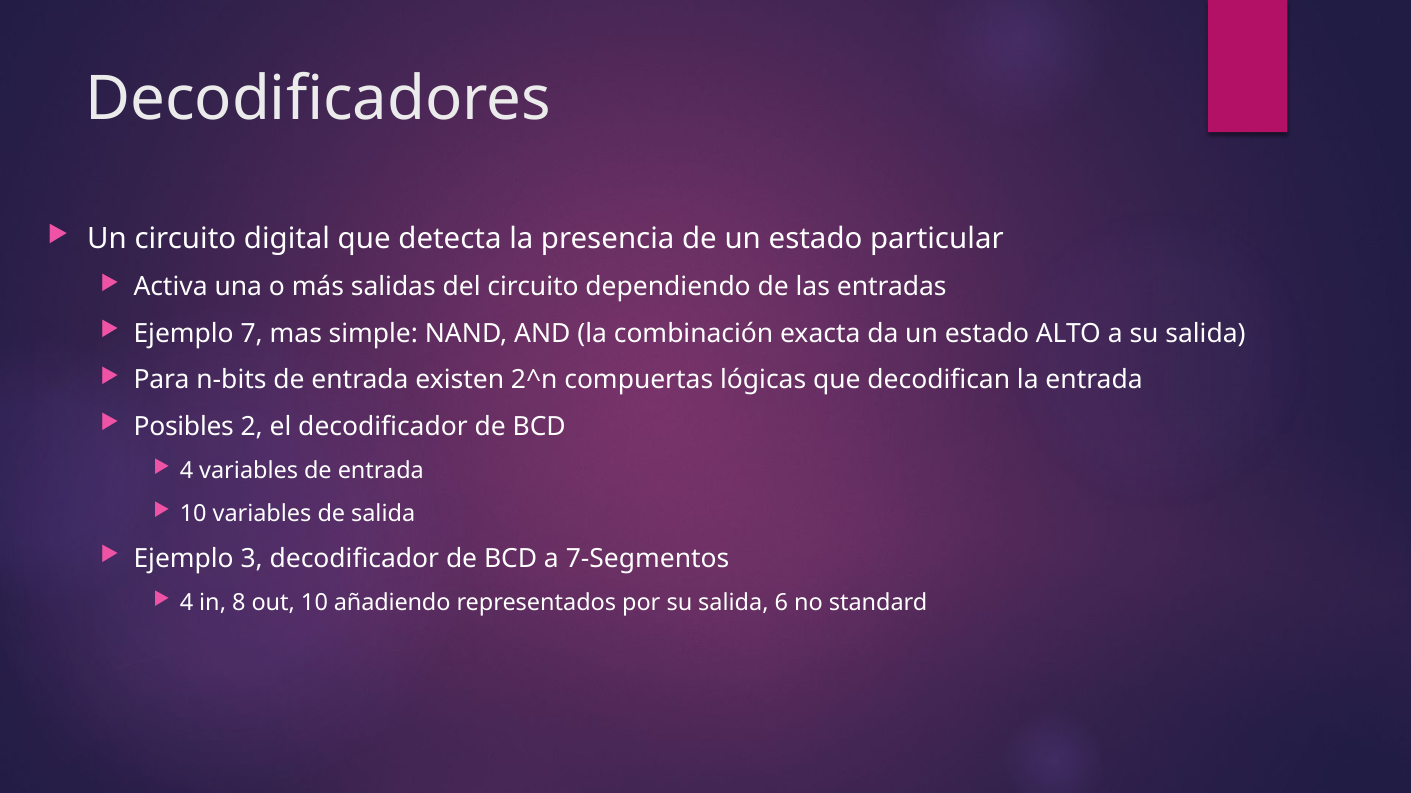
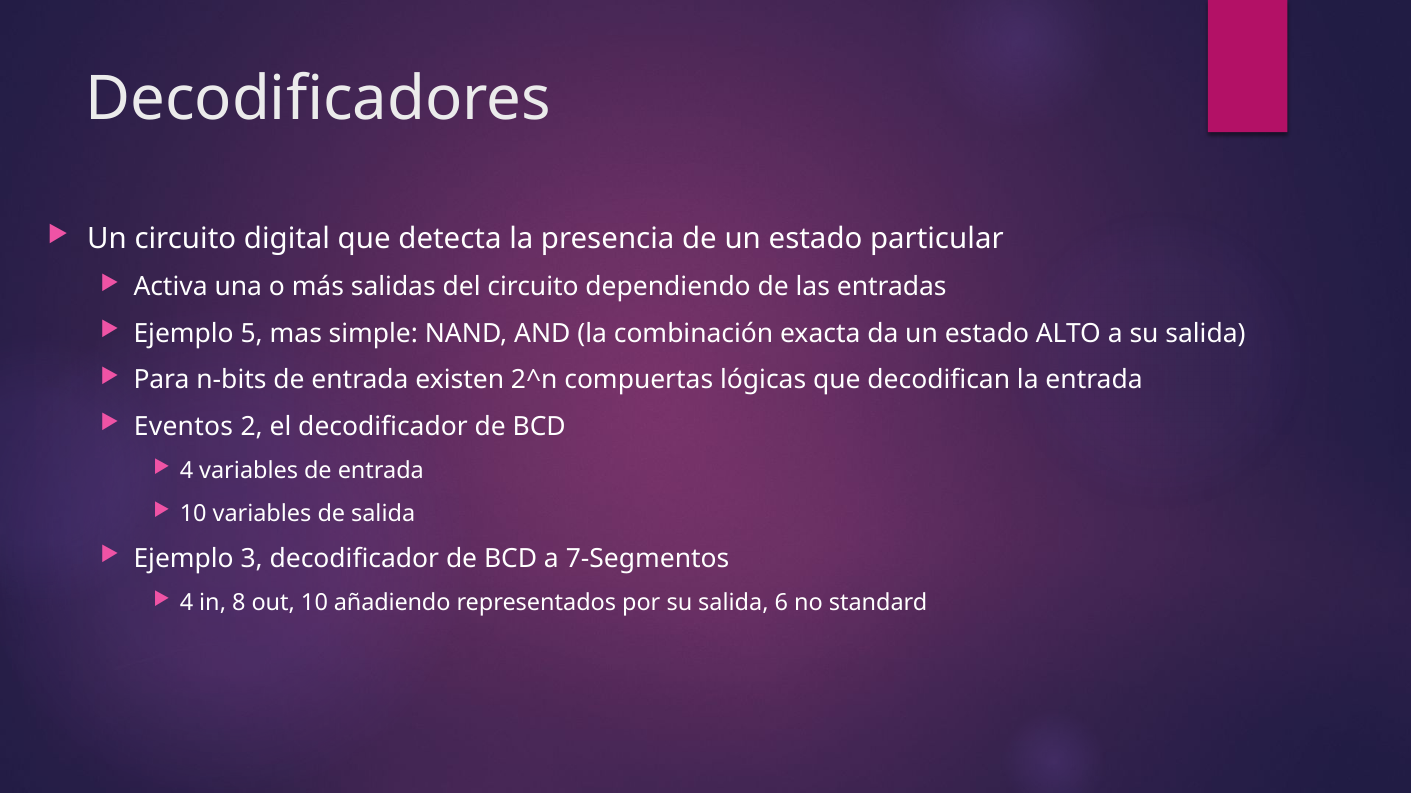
7: 7 -> 5 (252, 334)
Posibles: Posibles -> Eventos (183, 427)
